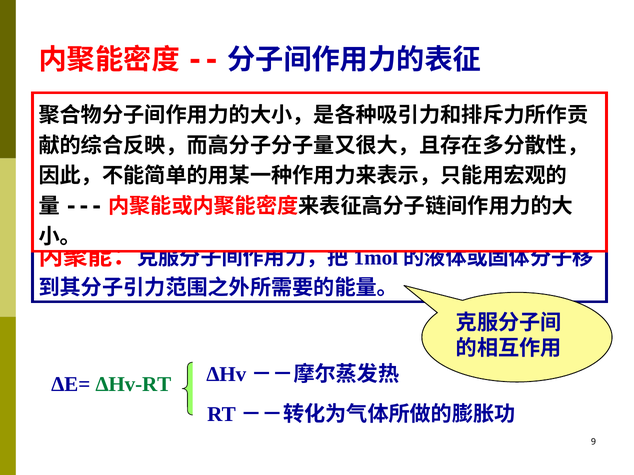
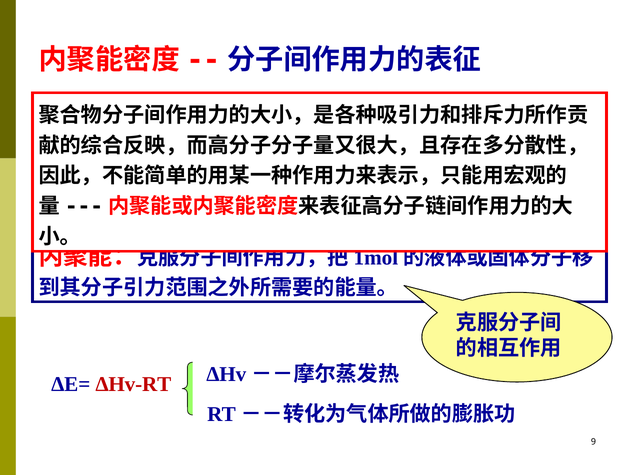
∆Hv-RT colour: green -> red (133, 385)
